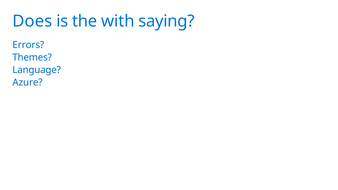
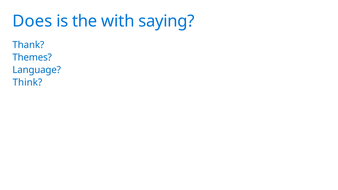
Errors: Errors -> Thank (28, 45)
Azure: Azure -> Think (27, 82)
